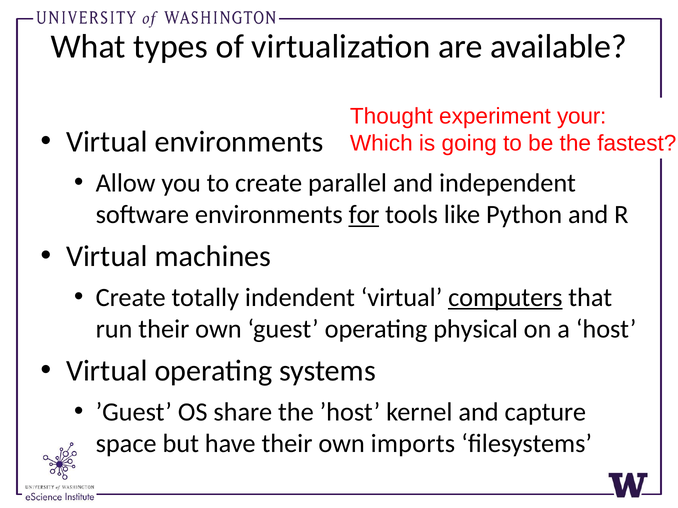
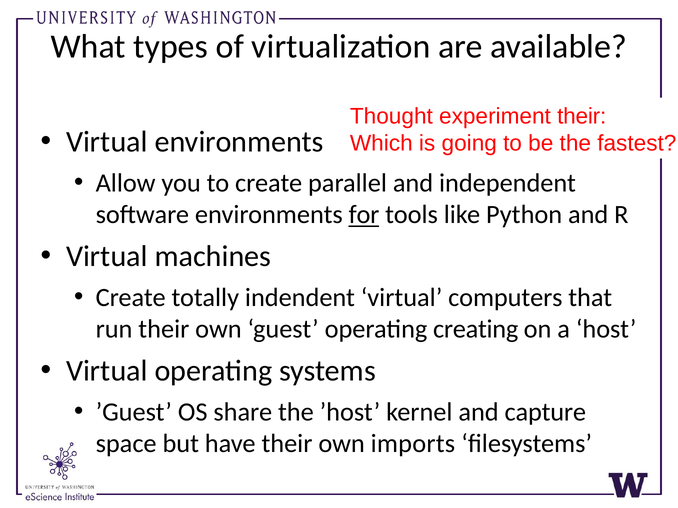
experiment your: your -> their (582, 116)
computers underline: present -> none (505, 298)
physical: physical -> creating (476, 330)
